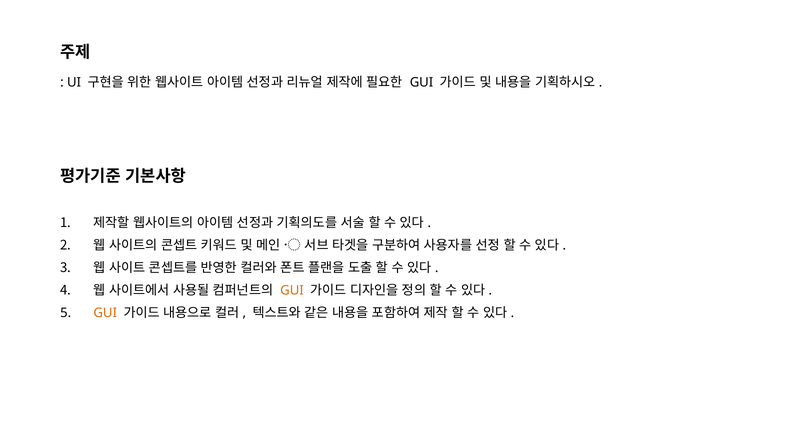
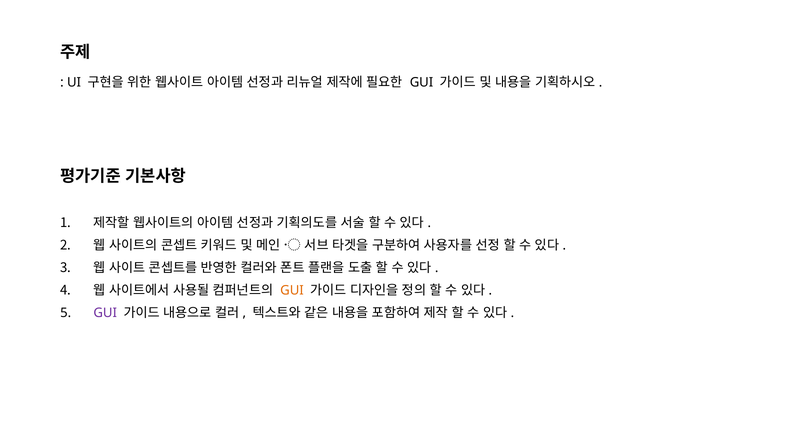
GUI colour: orange -> purple (105, 313)
